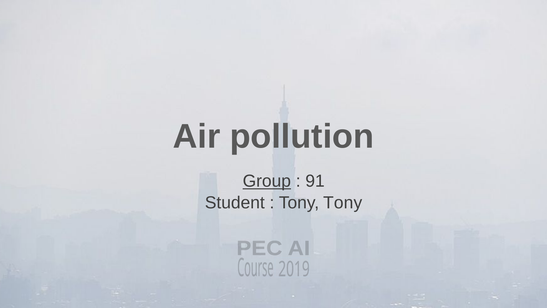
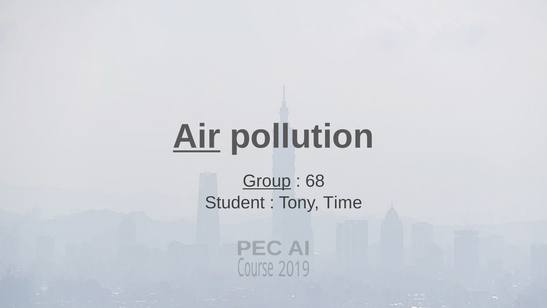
Air underline: none -> present (197, 136)
91: 91 -> 68 (315, 181)
Tony Tony: Tony -> Time (343, 203)
